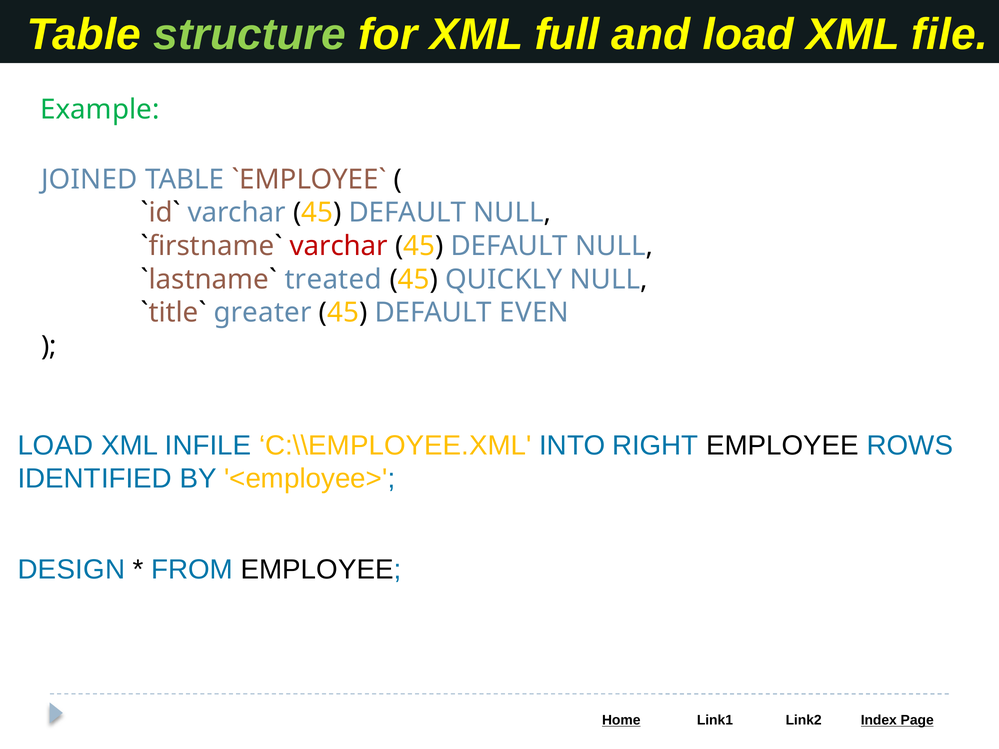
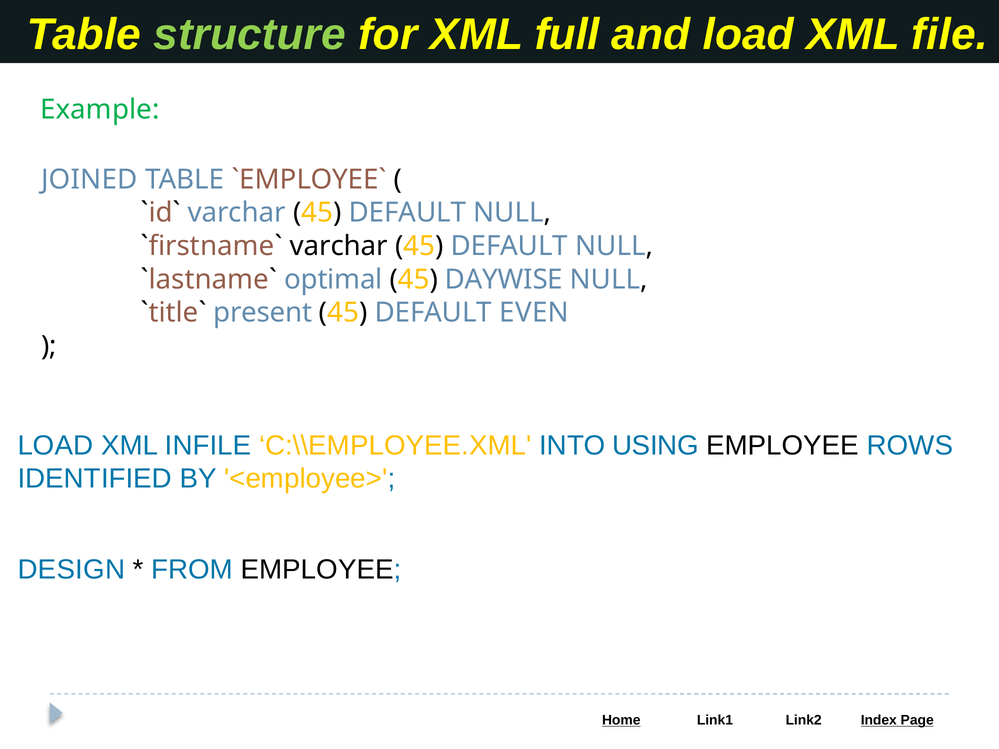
varchar colour: red -> black (339, 246)
treated: treated -> optimal (333, 280)
QUICKLY: QUICKLY -> DAYWISE (504, 280)
greater: greater -> present (263, 313)
RIGHT: RIGHT -> USING (655, 446)
